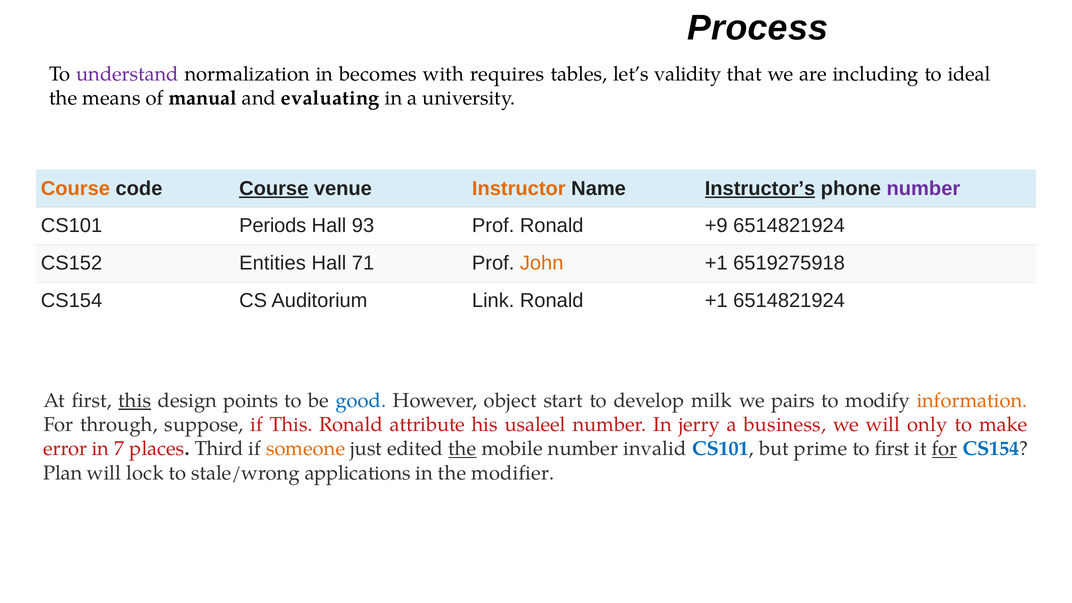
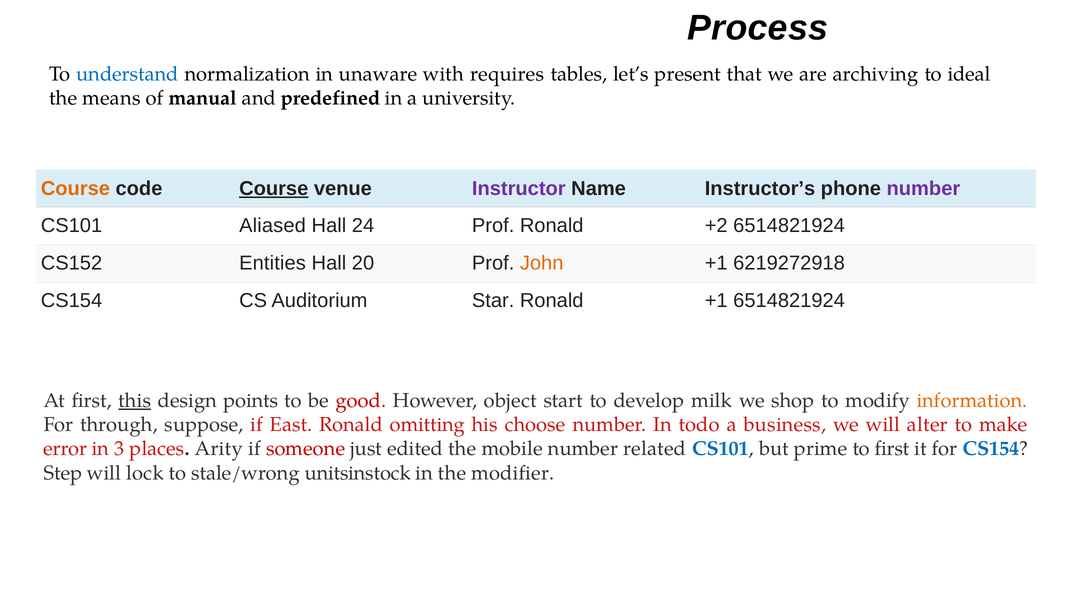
understand colour: purple -> blue (127, 74)
becomes: becomes -> unaware (378, 74)
validity: validity -> present (688, 74)
including: including -> archiving (876, 74)
evaluating: evaluating -> predefined (331, 98)
Instructor colour: orange -> purple (519, 189)
Instructor’s underline: present -> none (760, 189)
Periods: Periods -> Aliased (273, 225)
93: 93 -> 24 (363, 225)
+9: +9 -> +2 (716, 225)
71: 71 -> 20 (363, 263)
6519275918: 6519275918 -> 6219272918 (789, 263)
Link: Link -> Star (493, 300)
good colour: blue -> red (361, 401)
pairs: pairs -> shop (793, 401)
if This: This -> East (291, 425)
attribute: attribute -> omitting (427, 425)
usaleel: usaleel -> choose (535, 425)
jerry: jerry -> todo (699, 425)
only: only -> alter (927, 425)
7: 7 -> 3 (119, 449)
Third: Third -> Arity (219, 449)
someone colour: orange -> red (306, 449)
the underline: present -> none (462, 449)
invalid: invalid -> related (655, 449)
for underline: present -> none (945, 449)
Plan: Plan -> Step (63, 473)
applications: applications -> unitsinstock (358, 473)
